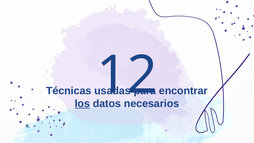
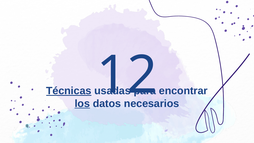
Técnicas underline: none -> present (69, 91)
